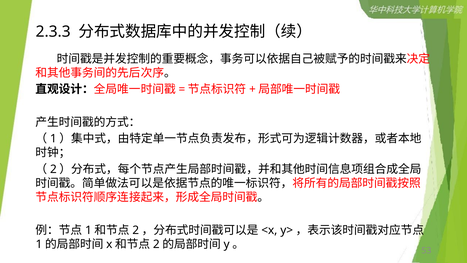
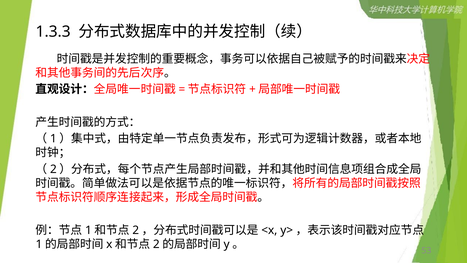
2.3.3: 2.3.3 -> 1.3.3 (53, 32)
